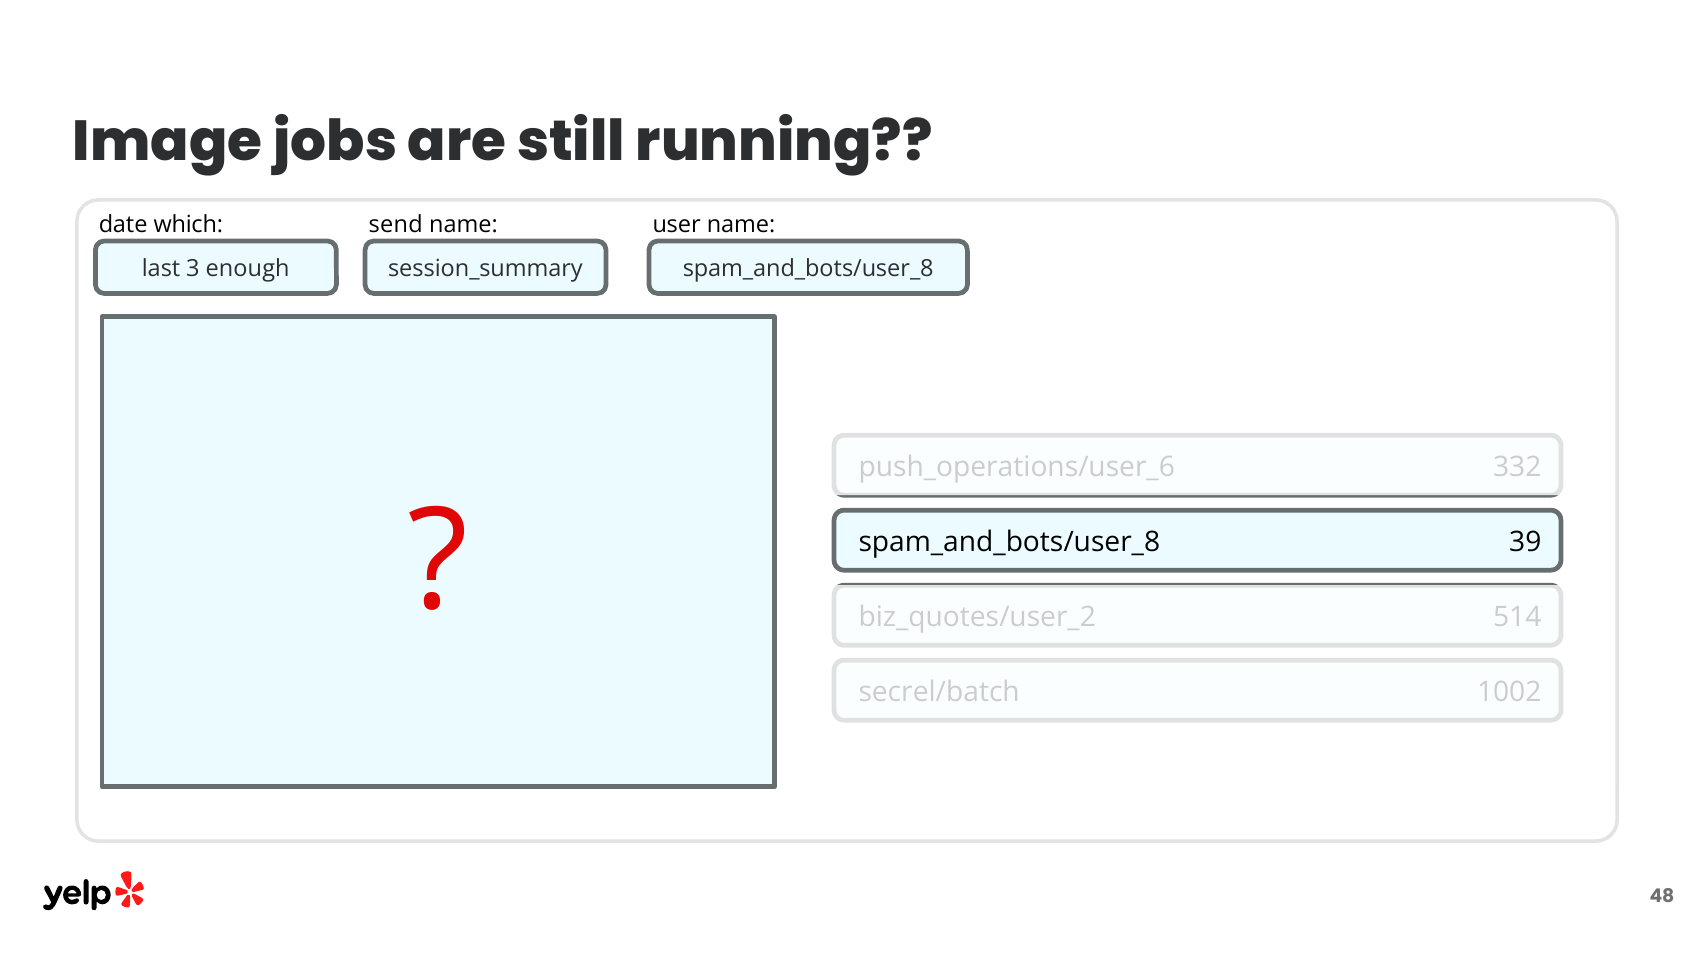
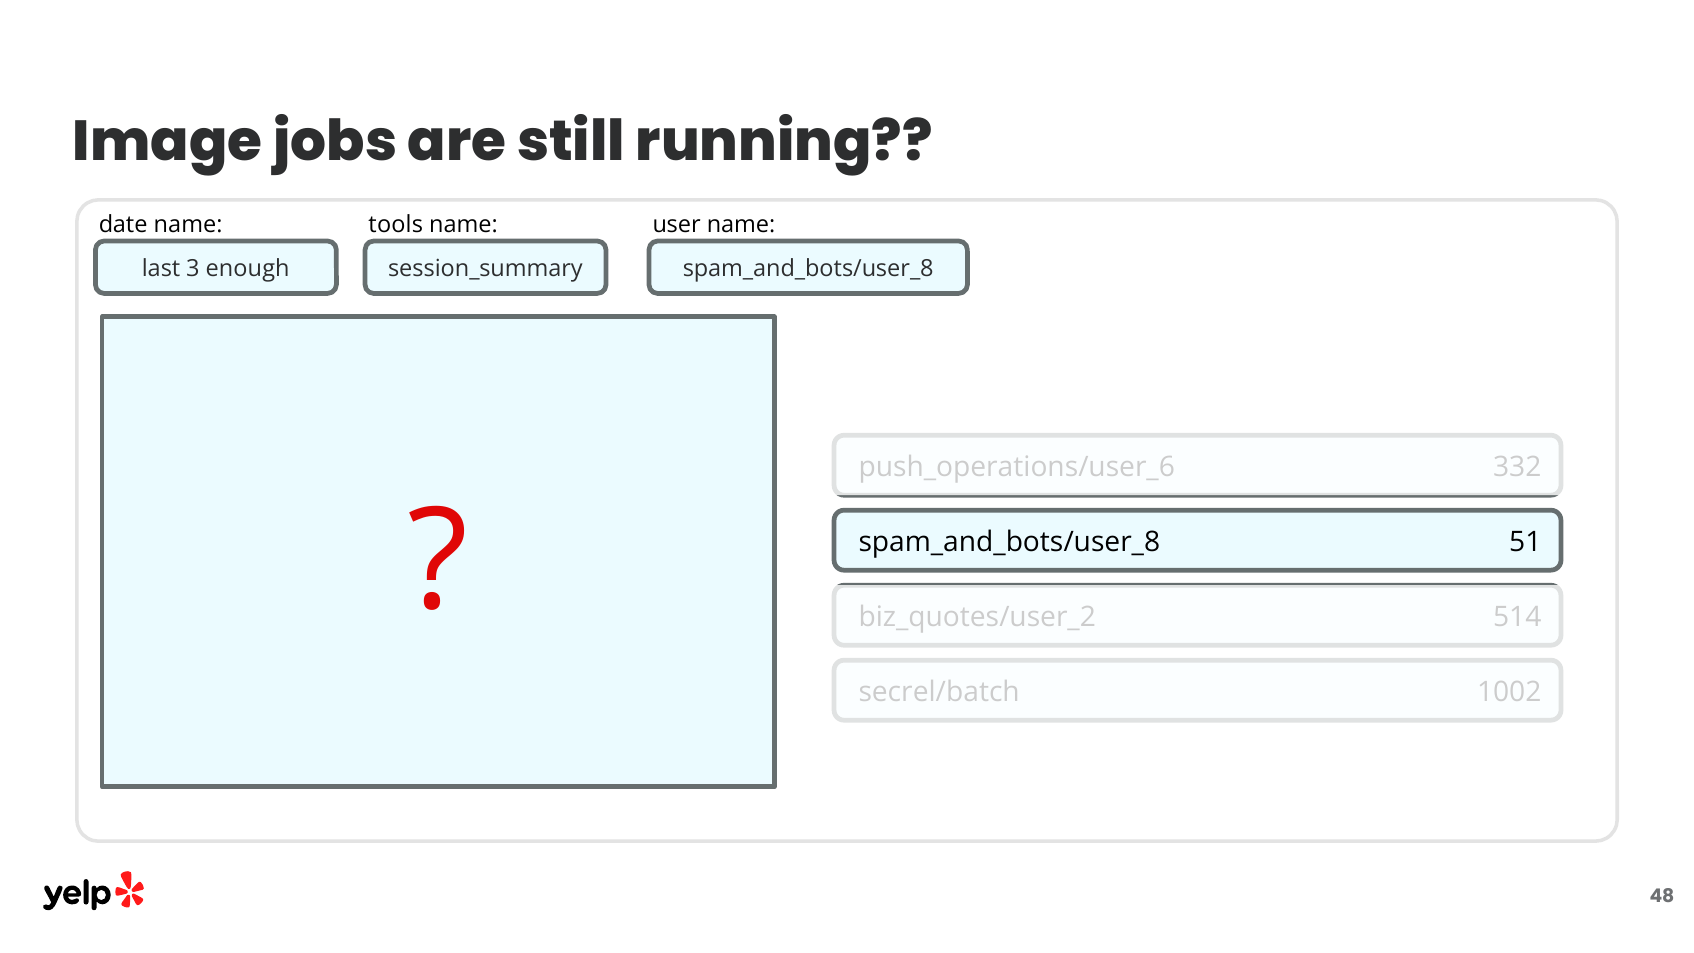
date which: which -> name (188, 224)
send: send -> tools (396, 224)
39: 39 -> 51 (1525, 542)
